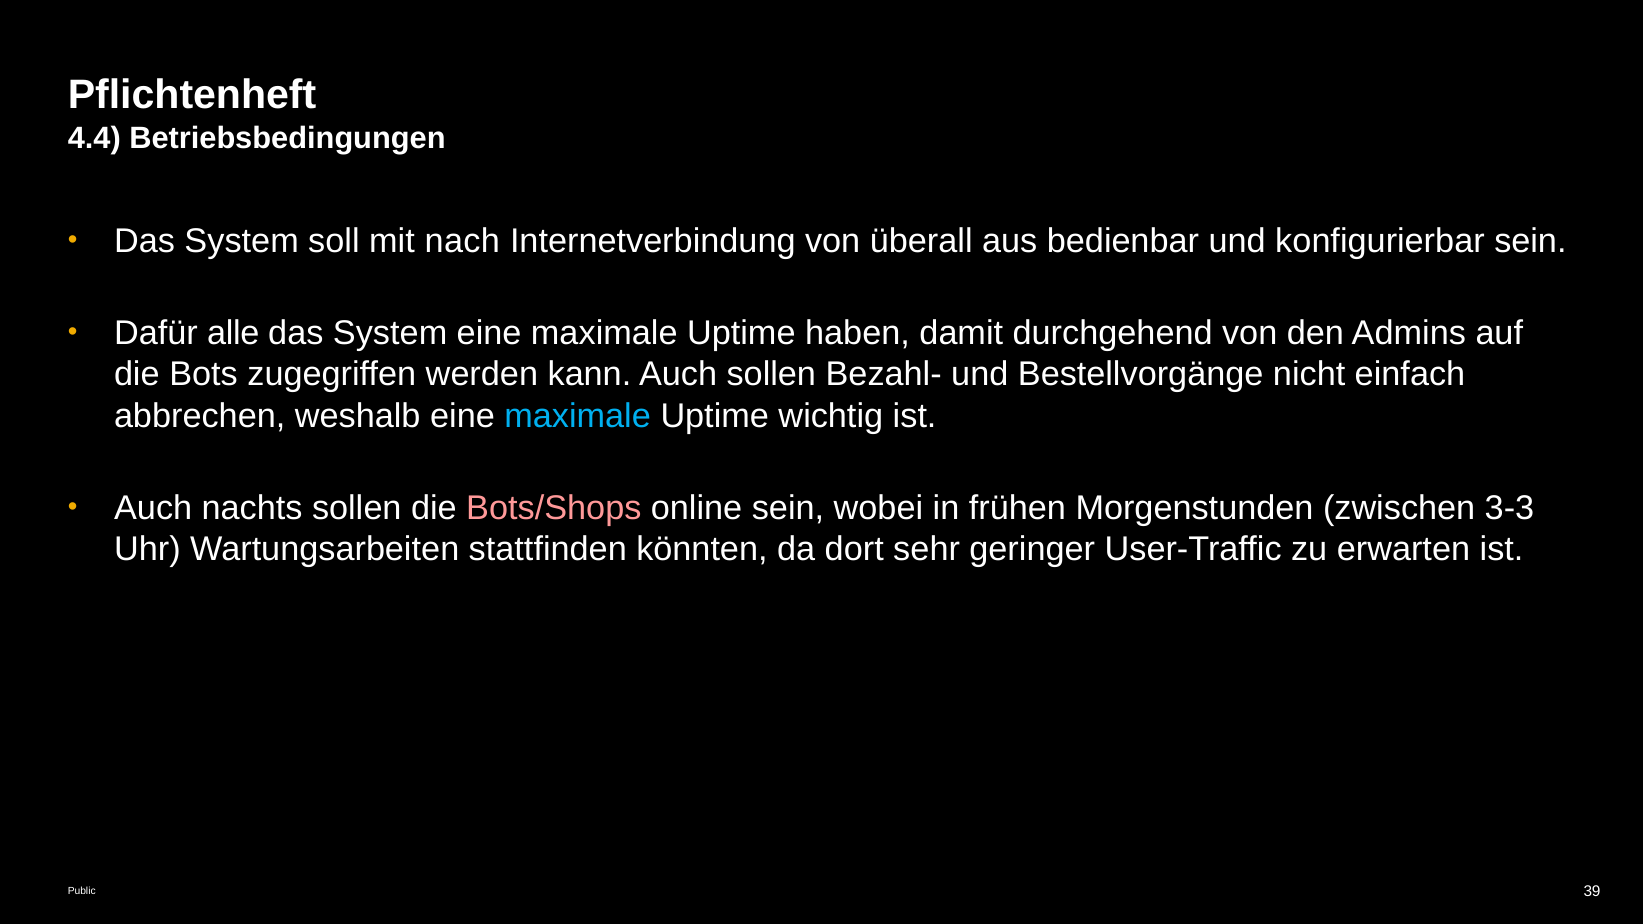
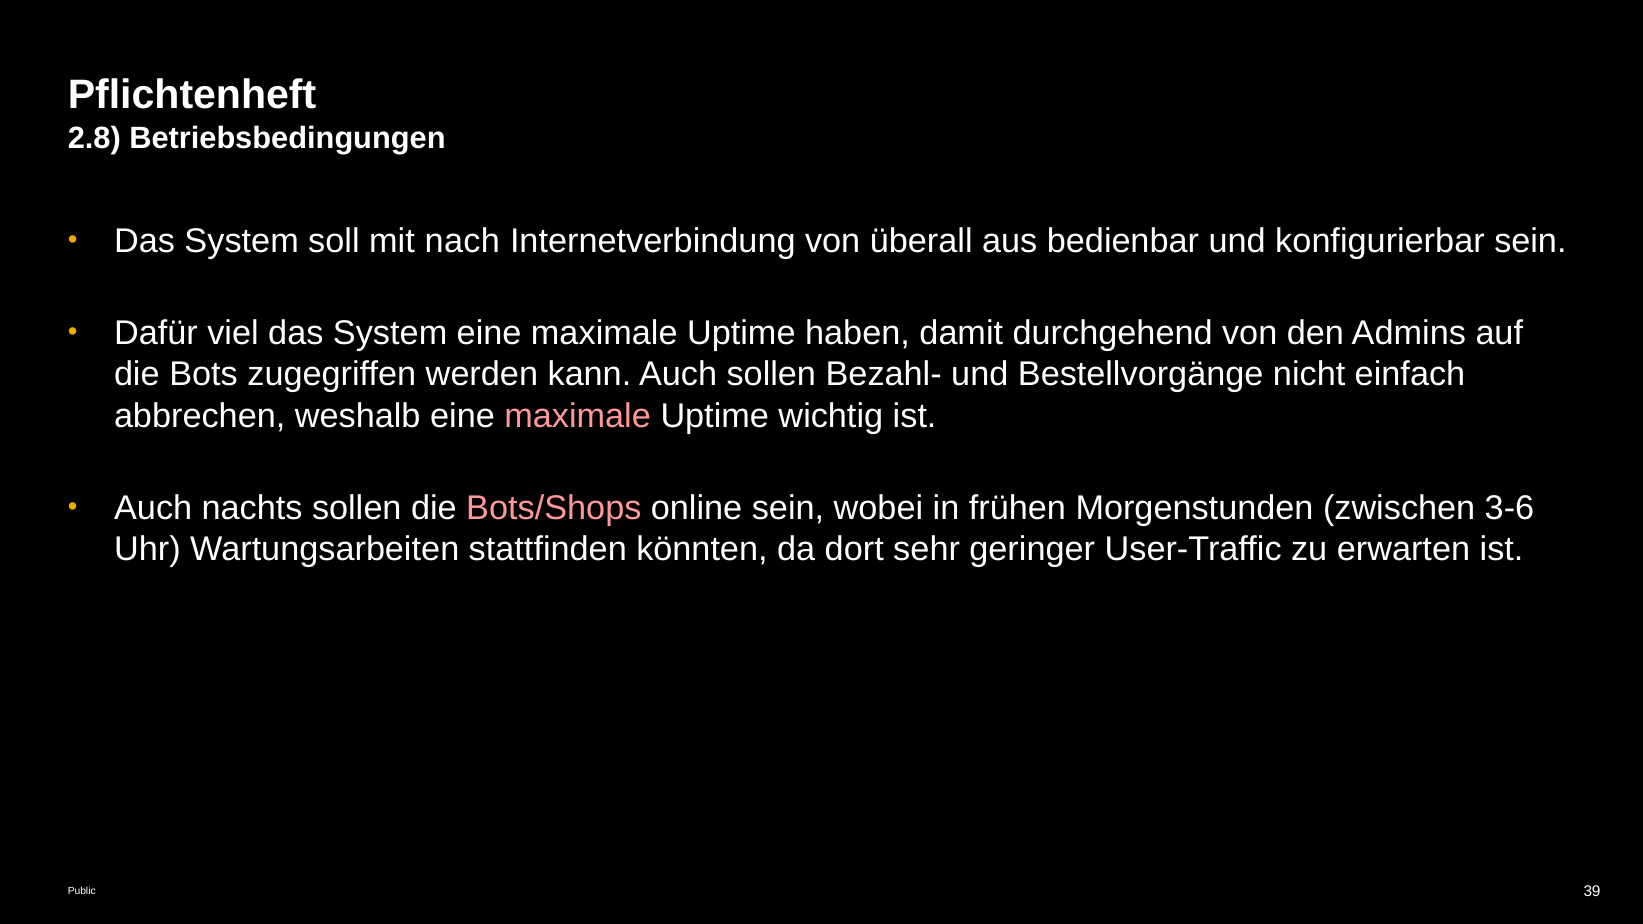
4.4: 4.4 -> 2.8 (94, 138)
alle: alle -> viel (233, 334)
maximale colour: light blue -> pink (578, 416)
3-3: 3-3 -> 3-6 (1509, 508)
